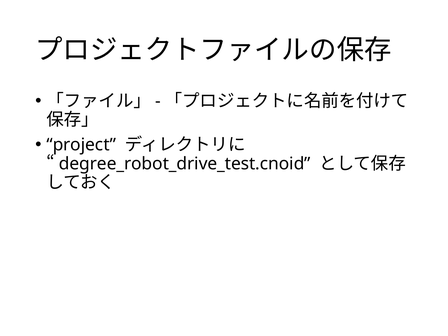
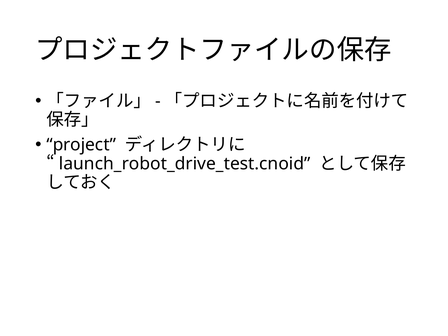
degree_robot_drive_test.cnoid: degree_robot_drive_test.cnoid -> launch_robot_drive_test.cnoid (185, 164)
